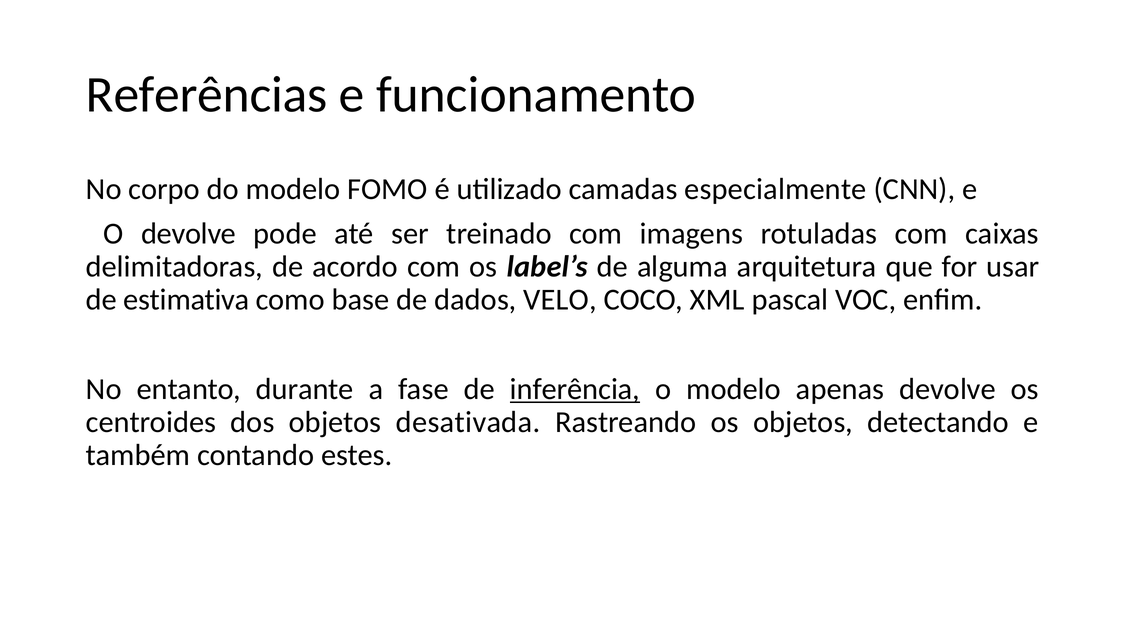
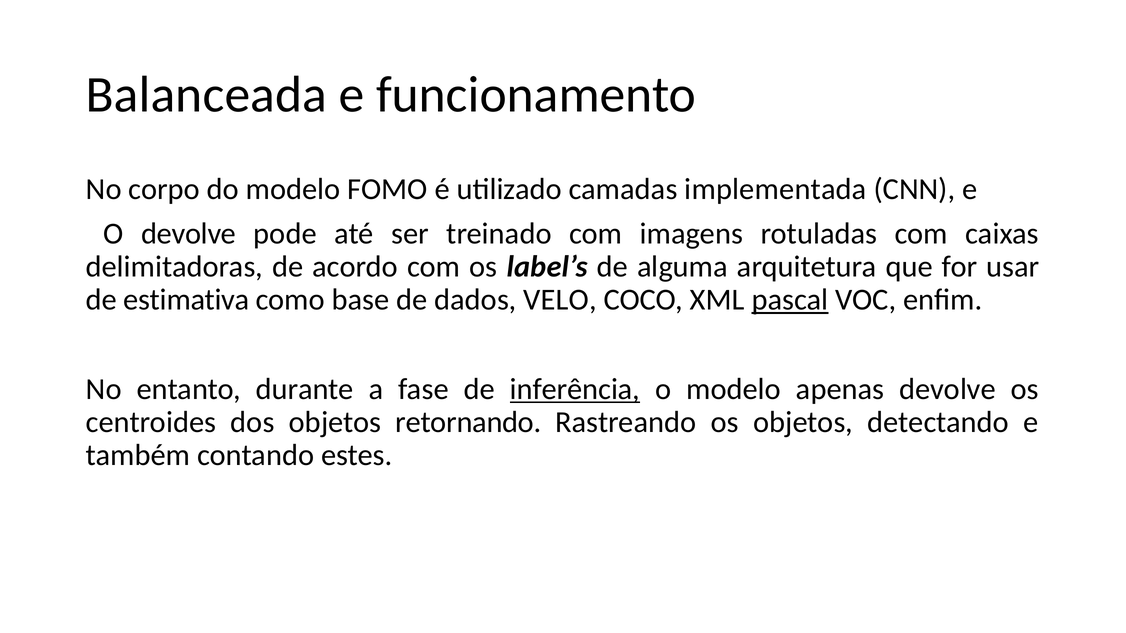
Referências: Referências -> Balanceada (206, 95)
especialmente: especialmente -> implementada (775, 189)
pascal underline: none -> present (790, 300)
desativada: desativada -> retornando (468, 422)
